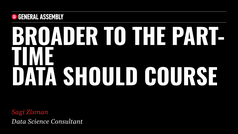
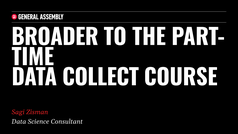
SHOULD: SHOULD -> COLLECT (101, 78)
